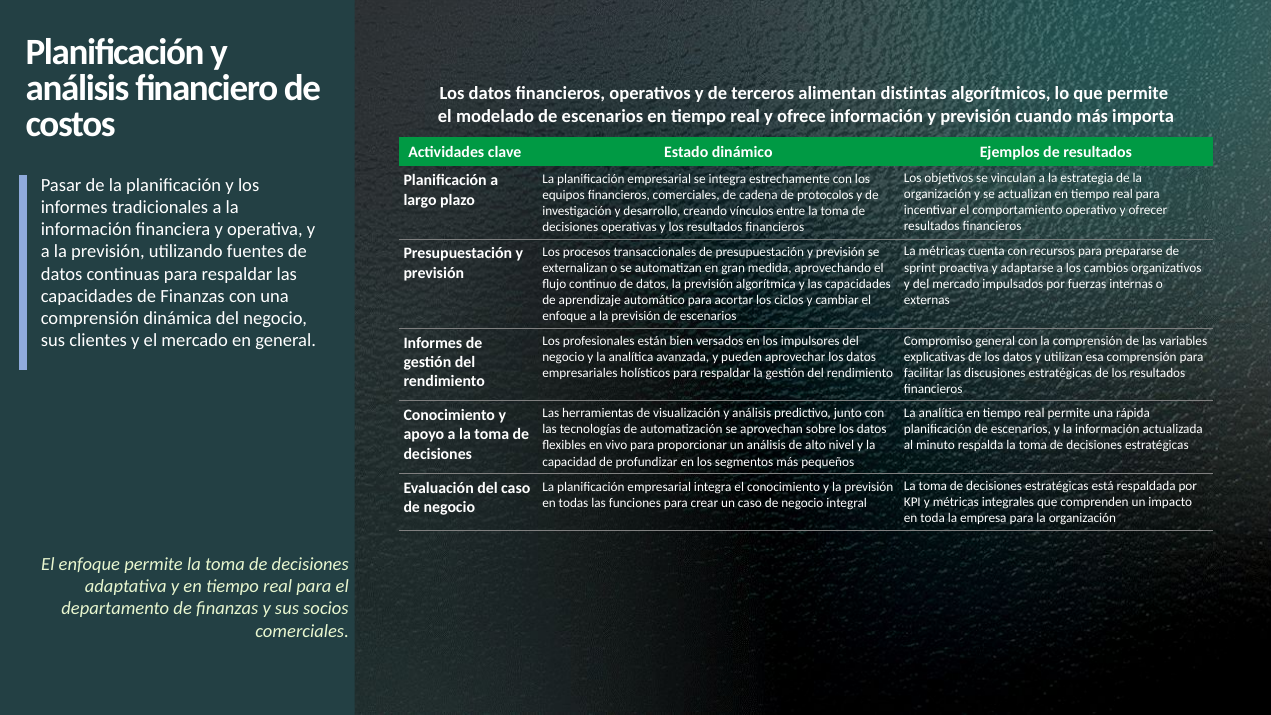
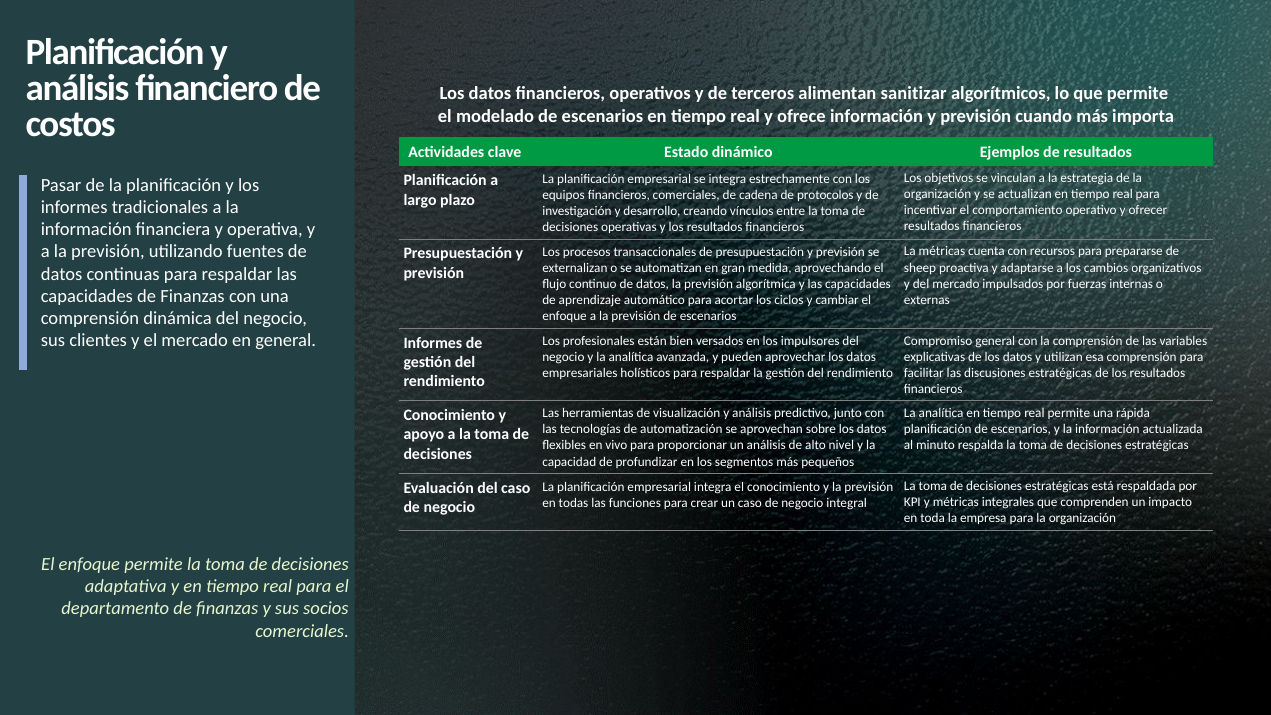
distintas: distintas -> sanitizar (914, 94)
sprint: sprint -> sheep (920, 268)
